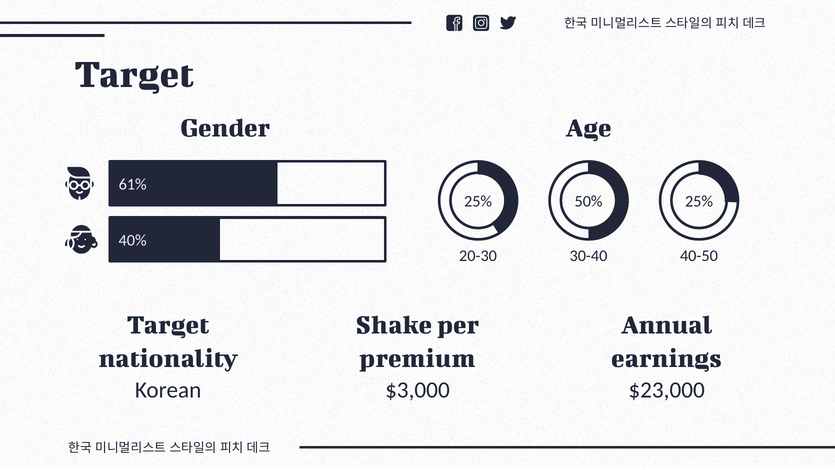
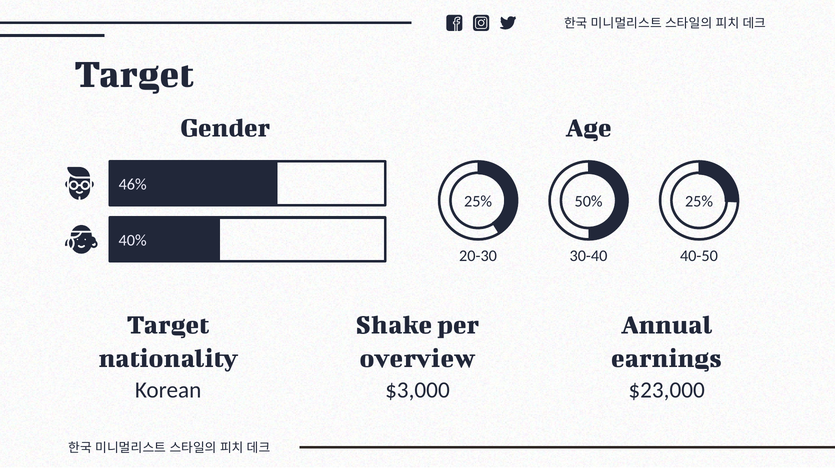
61%: 61% -> 46% (133, 184)
premium: premium -> overview (417, 358)
